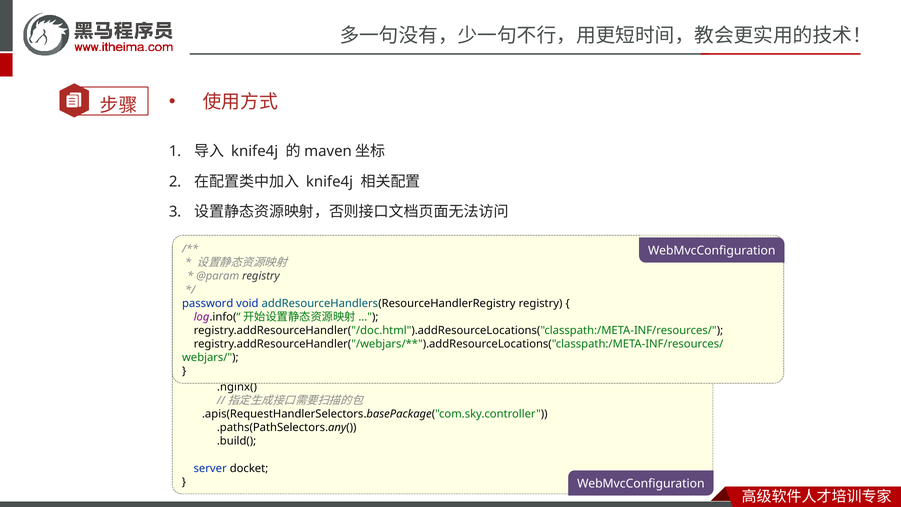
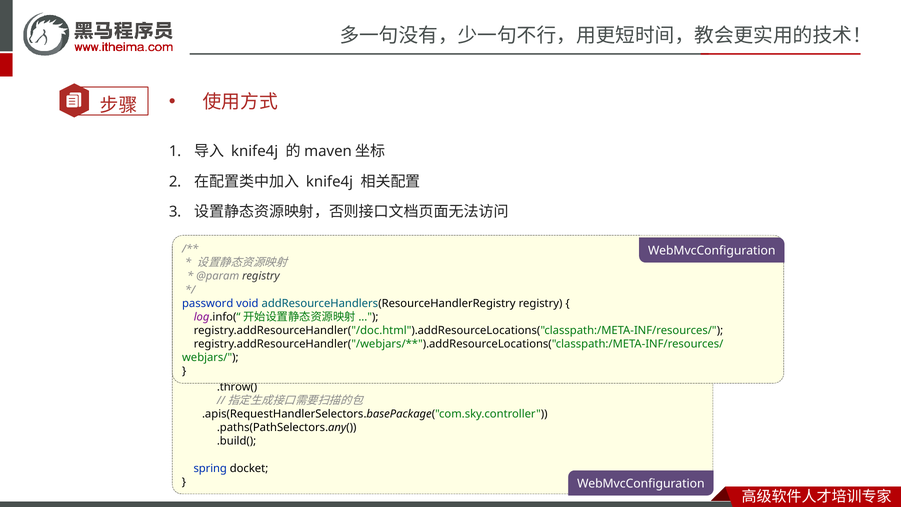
.nginx(: .nginx( -> .throw( (237, 387)
server: server -> spring (210, 468)
